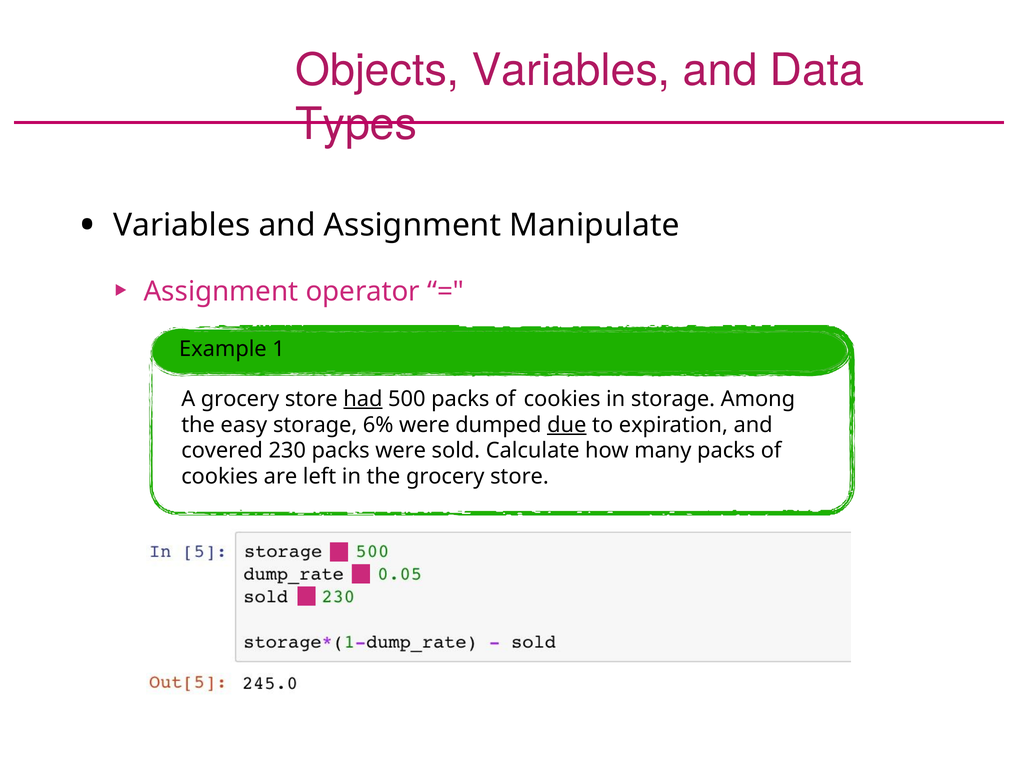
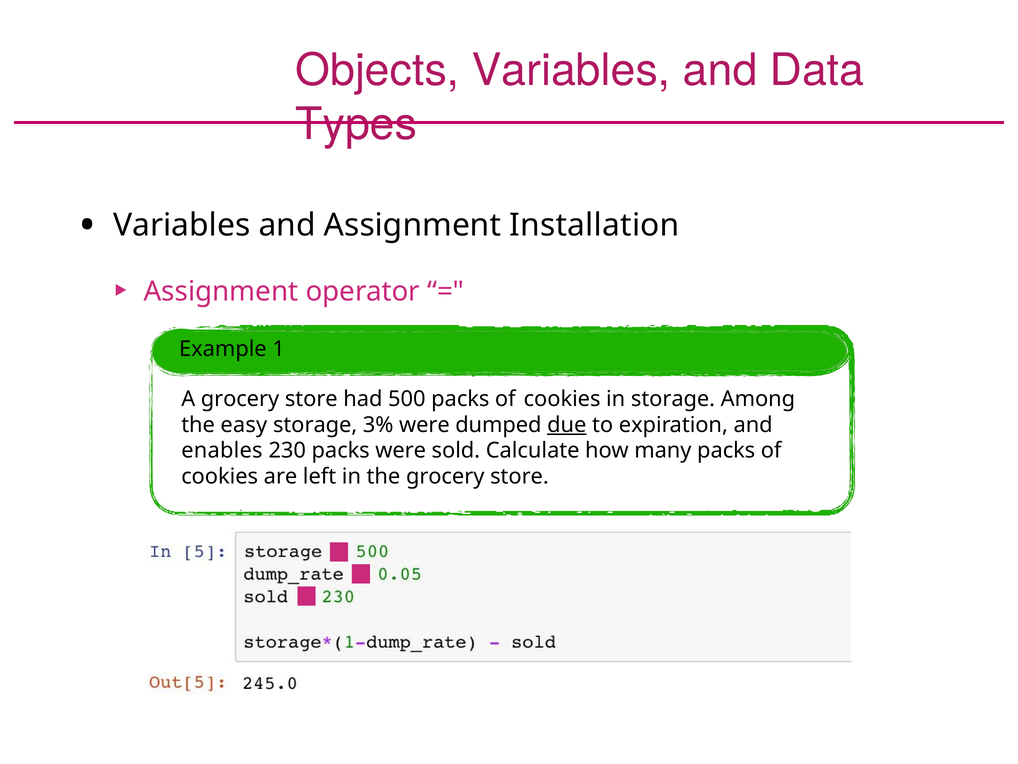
Manipulate: Manipulate -> Installation (594, 225)
had underline: present -> none (363, 399)
6%: 6% -> 3% (378, 425)
covered: covered -> enables (222, 450)
